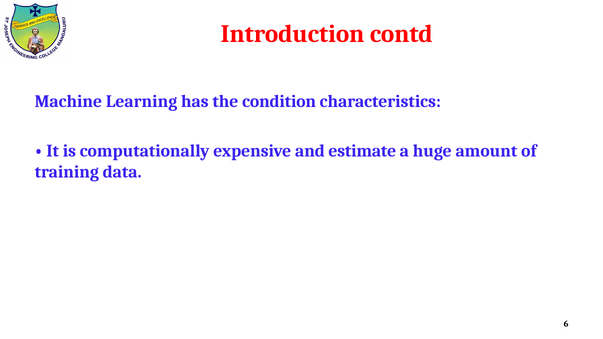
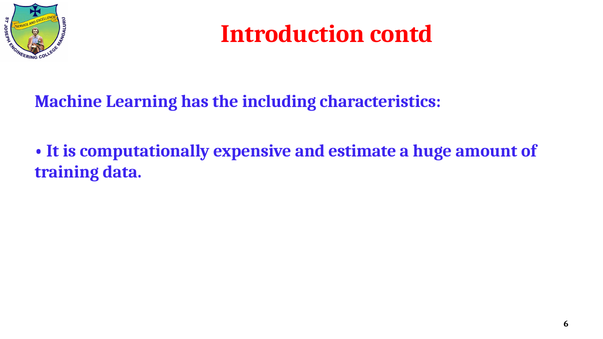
condition: condition -> including (279, 101)
